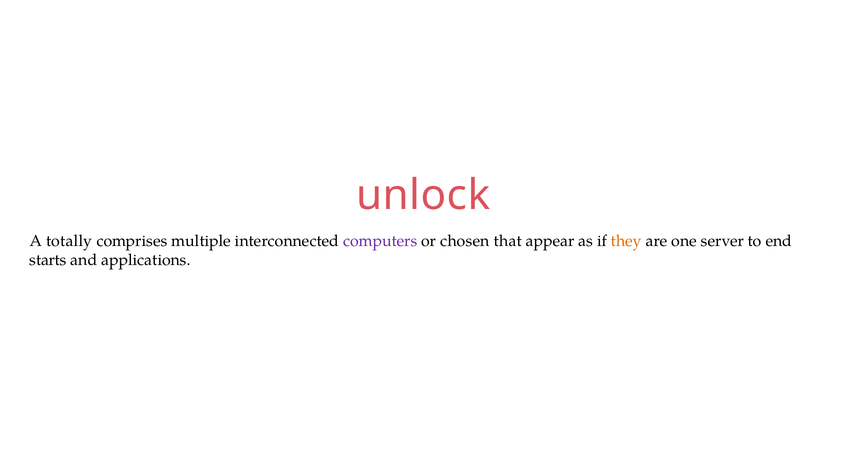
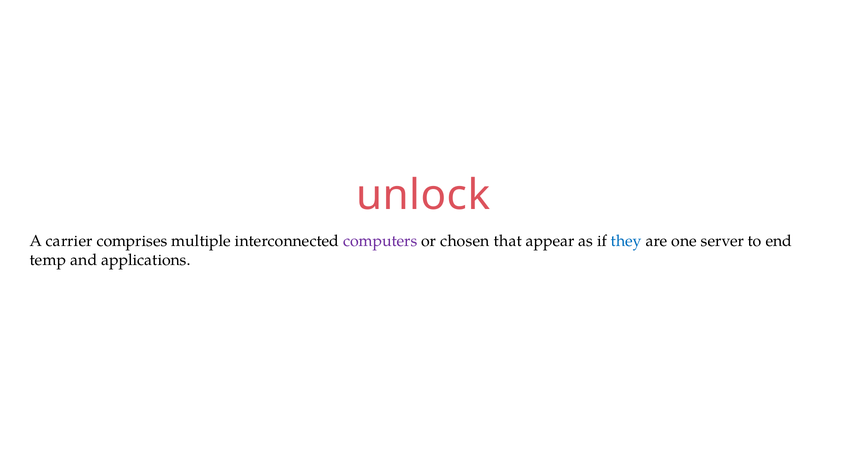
totally: totally -> carrier (69, 241)
they colour: orange -> blue (626, 241)
starts: starts -> temp (48, 260)
